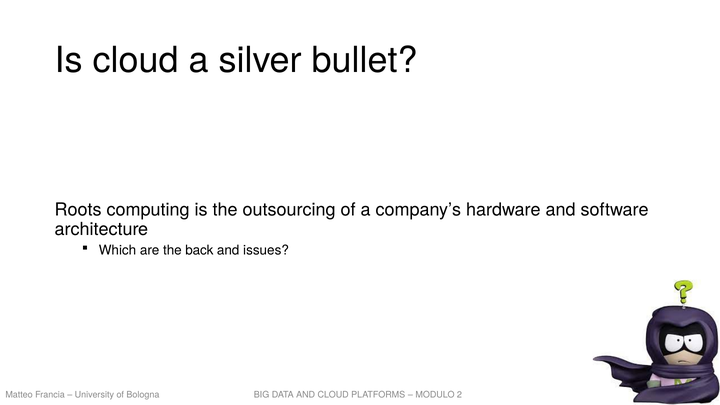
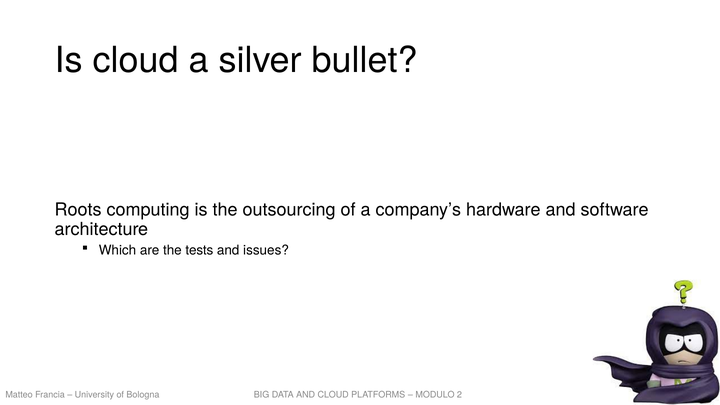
back: back -> tests (199, 250)
